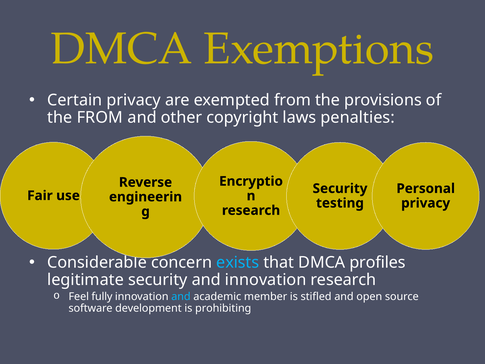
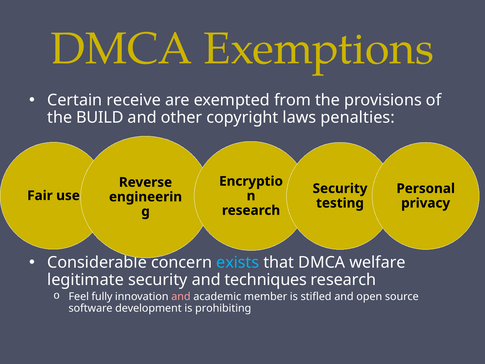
Certain privacy: privacy -> receive (134, 100)
the FROM: FROM -> BUILD (100, 117)
profiles: profiles -> welfare (377, 262)
and innovation: innovation -> techniques (266, 280)
and colour: light blue -> pink (181, 296)
